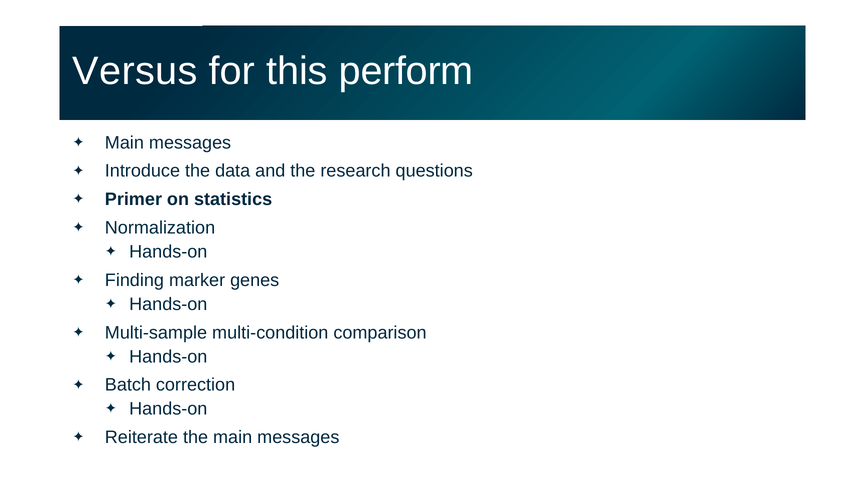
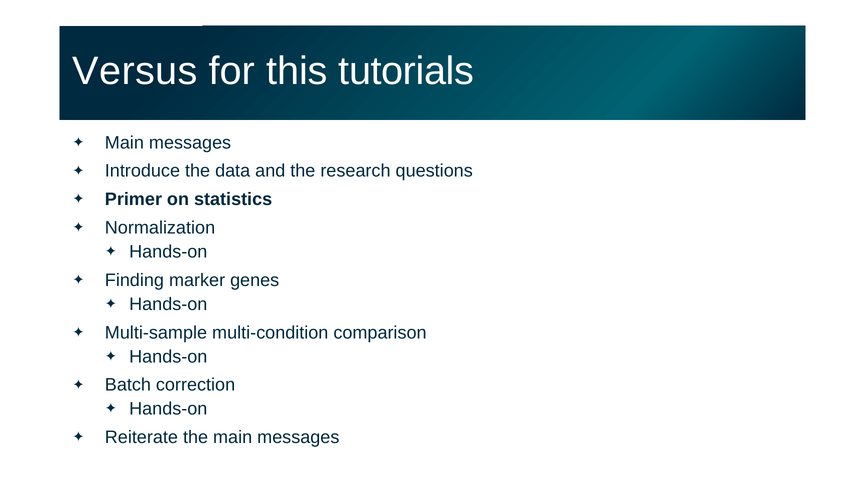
perform: perform -> tutorials (406, 71)
